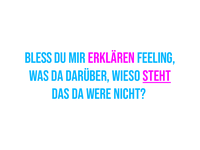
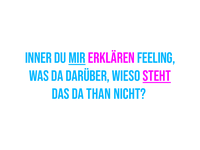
Bless: Bless -> Inner (38, 58)
mir underline: none -> present (77, 58)
were: were -> than (99, 94)
